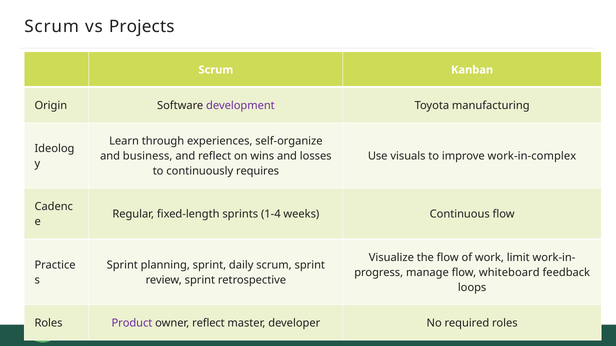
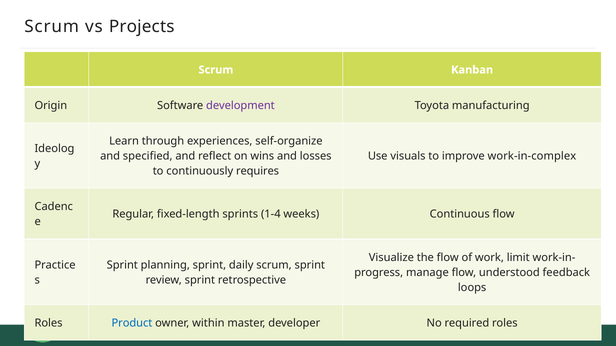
business: business -> specified (148, 156)
whiteboard: whiteboard -> understood (509, 273)
Product colour: purple -> blue (132, 324)
owner reflect: reflect -> within (208, 324)
